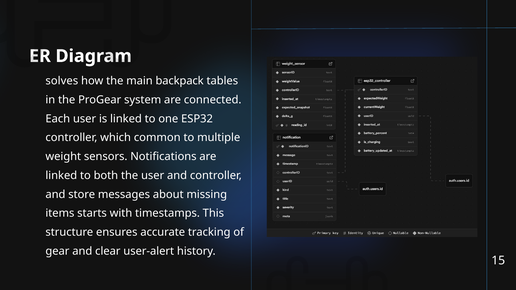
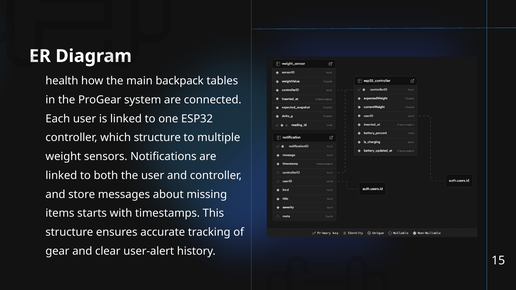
solves: solves -> health (62, 81)
which common: common -> structure (157, 138)
